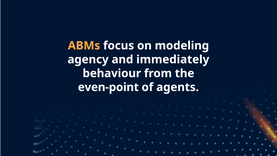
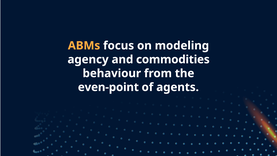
immediately: immediately -> commodities (173, 59)
